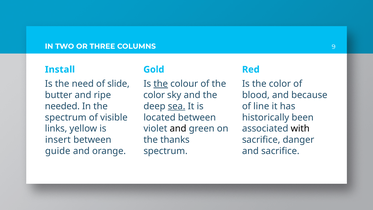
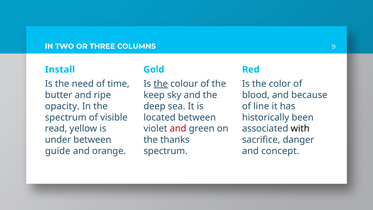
slide: slide -> time (118, 84)
color: color -> keep (154, 95)
needed: needed -> opacity (62, 106)
sea underline: present -> none (177, 106)
links: links -> read (56, 129)
and colour: black -> red (178, 129)
insert: insert -> under (58, 140)
and sacrifice: sacrifice -> concept (280, 151)
